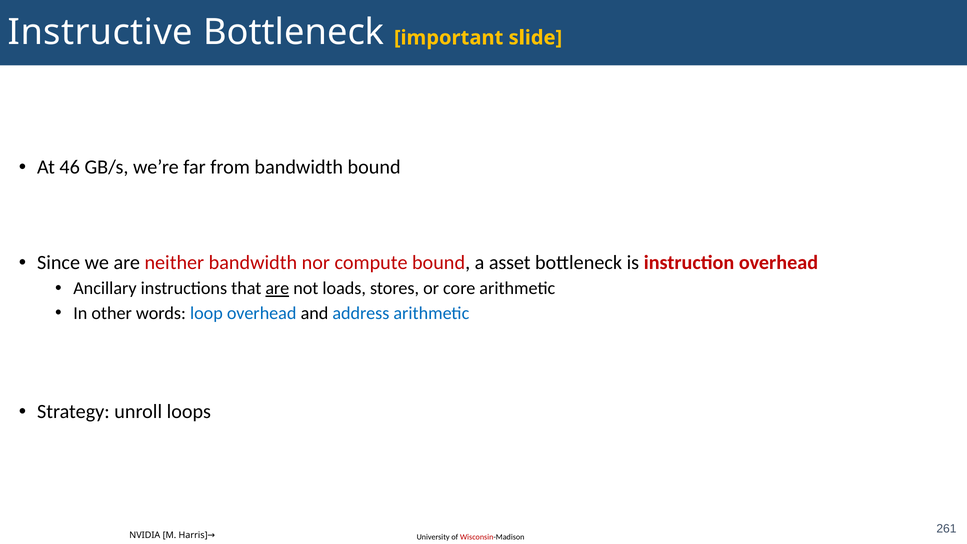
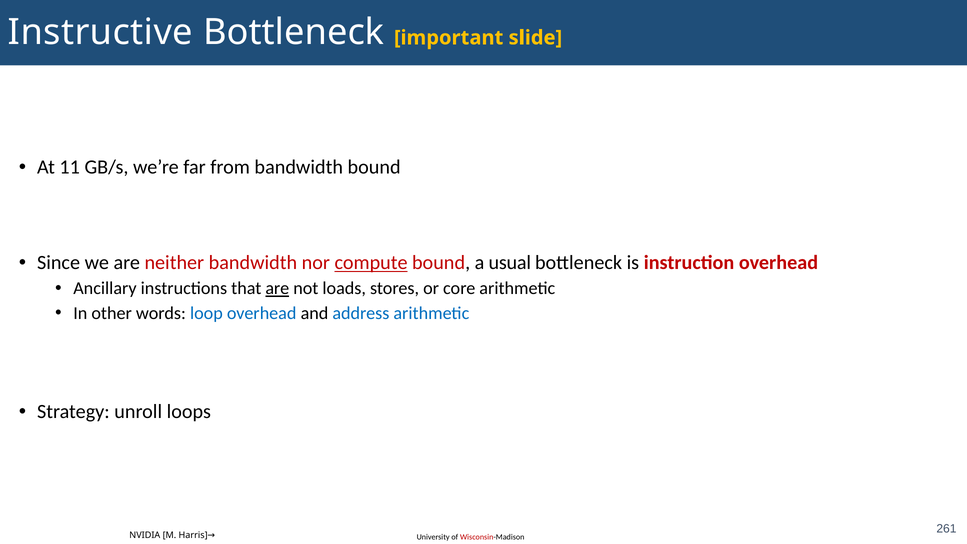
46: 46 -> 11 (70, 167)
compute underline: none -> present (371, 263)
asset: asset -> usual (510, 263)
